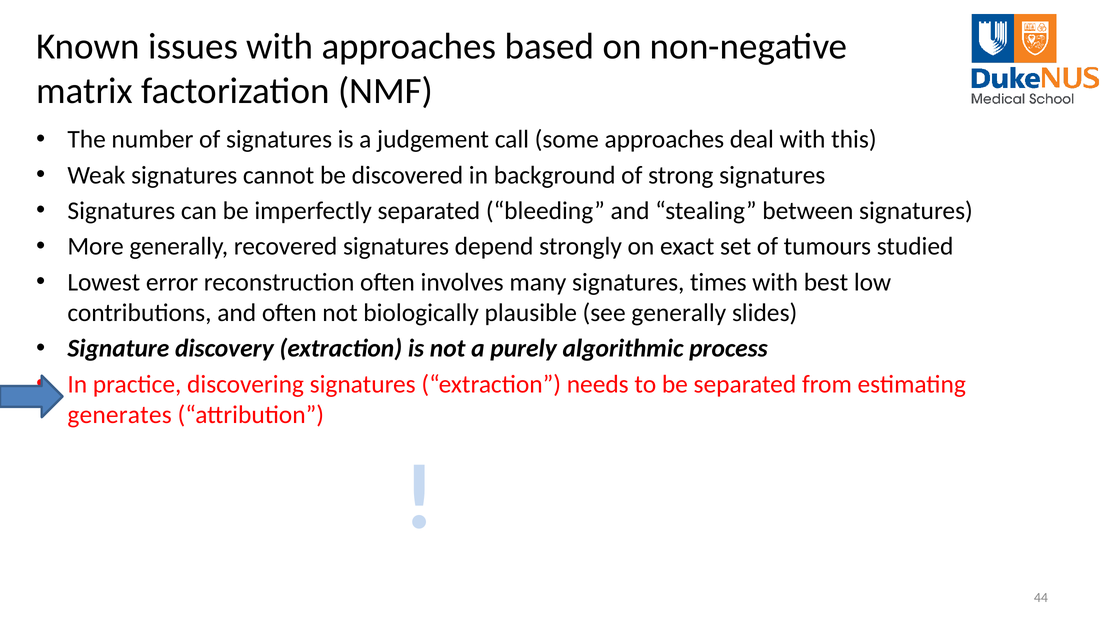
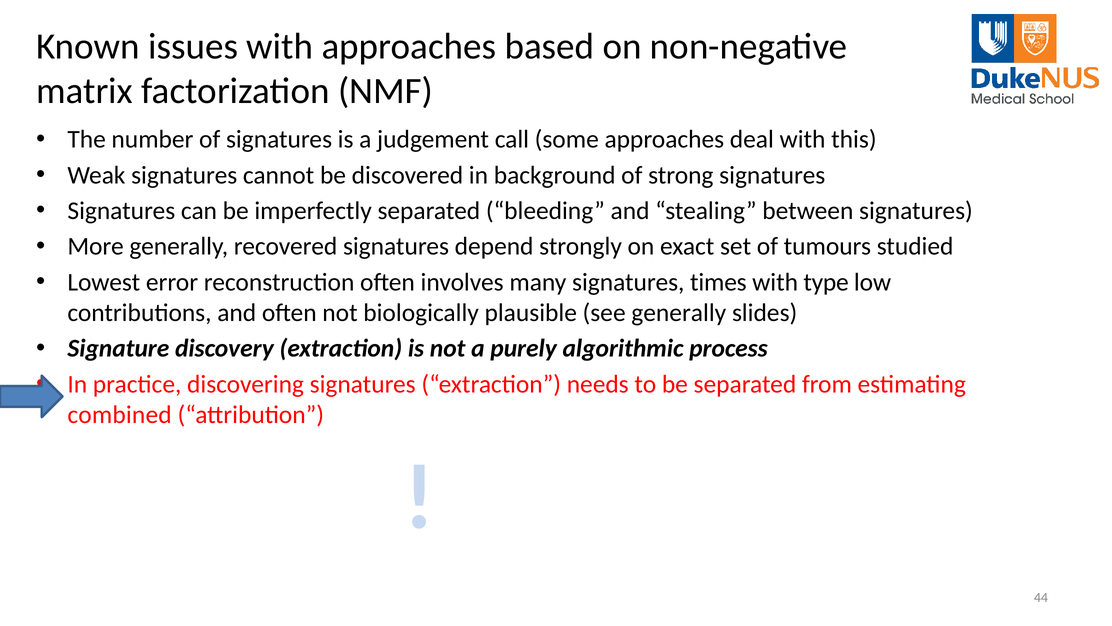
best: best -> type (826, 282)
generates: generates -> combined (120, 414)
